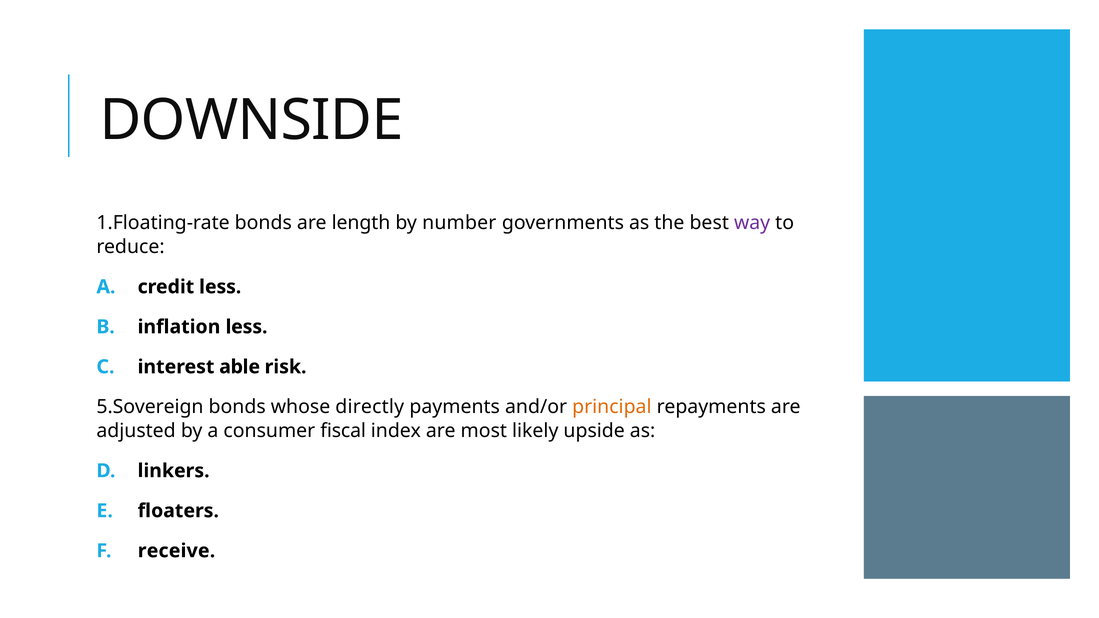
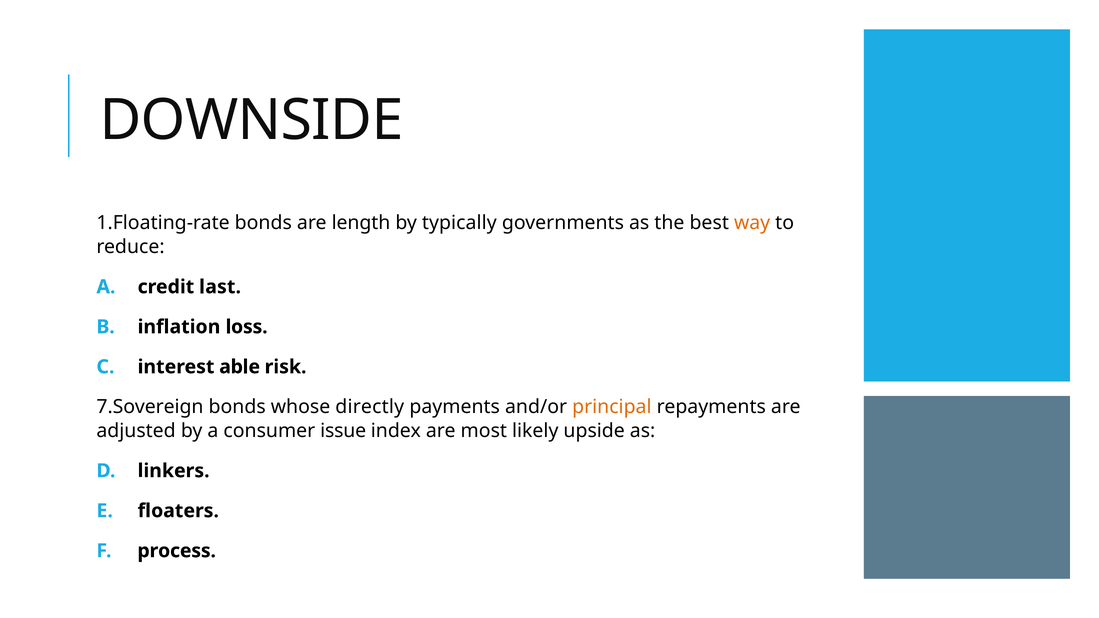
number: number -> typically (459, 223)
way colour: purple -> orange (752, 223)
credit less: less -> last (220, 287)
inflation less: less -> loss (247, 327)
5.Sovereign: 5.Sovereign -> 7.Sovereign (150, 407)
fiscal: fiscal -> issue (343, 431)
receive: receive -> process (177, 551)
